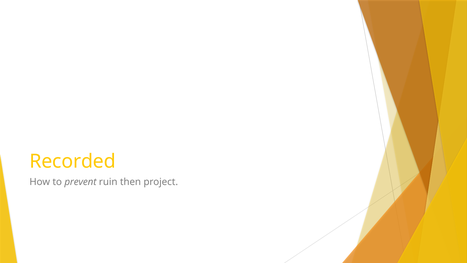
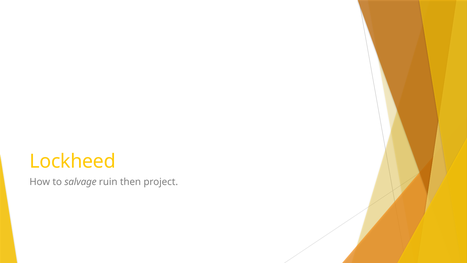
Recorded: Recorded -> Lockheed (73, 161)
prevent: prevent -> salvage (80, 182)
